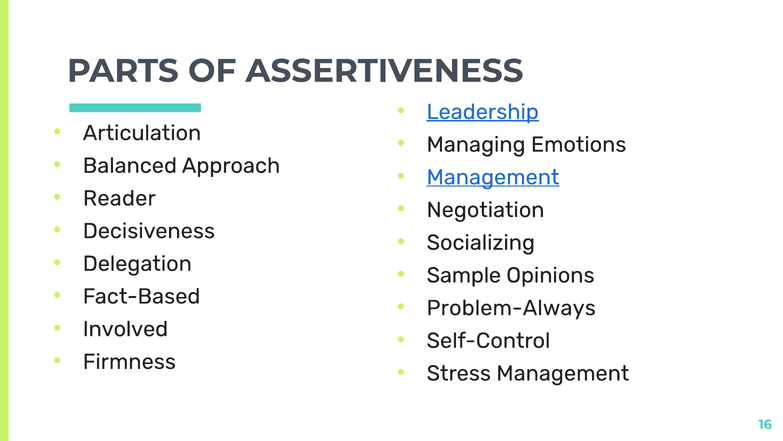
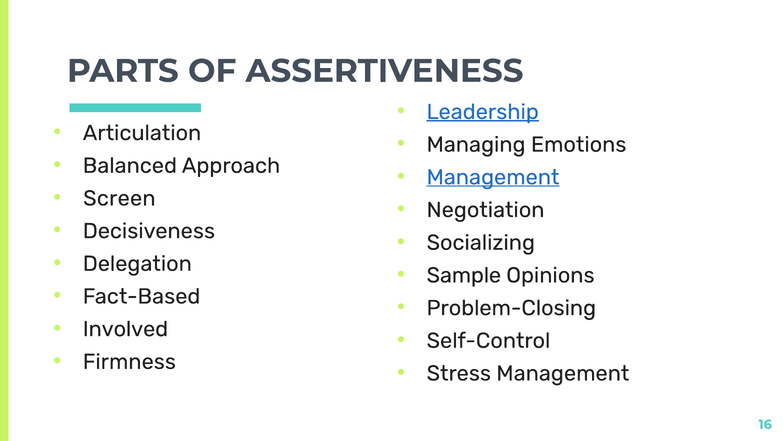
Reader: Reader -> Screen (119, 198)
Problem-Always: Problem-Always -> Problem-Closing (511, 308)
